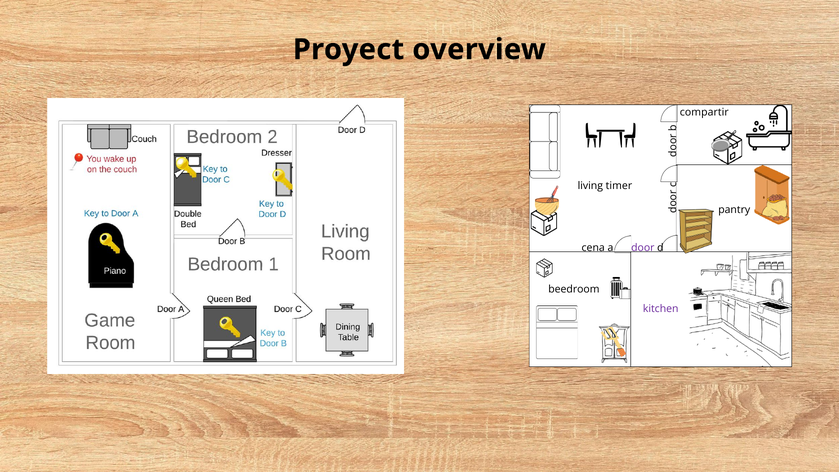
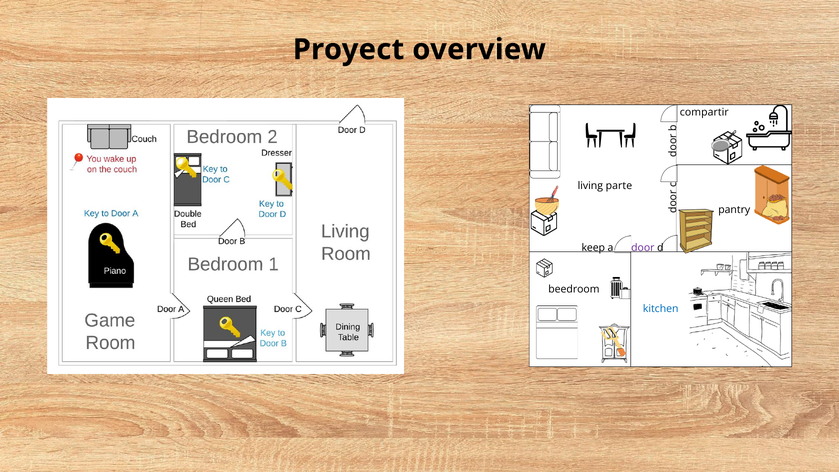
timer: timer -> parte (619, 186)
cena: cena -> keep (593, 248)
kitchen colour: purple -> blue (661, 309)
